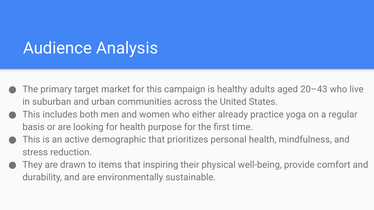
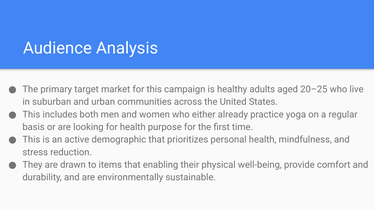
20–43: 20–43 -> 20–25 (314, 89)
inspiring: inspiring -> enabling (161, 165)
